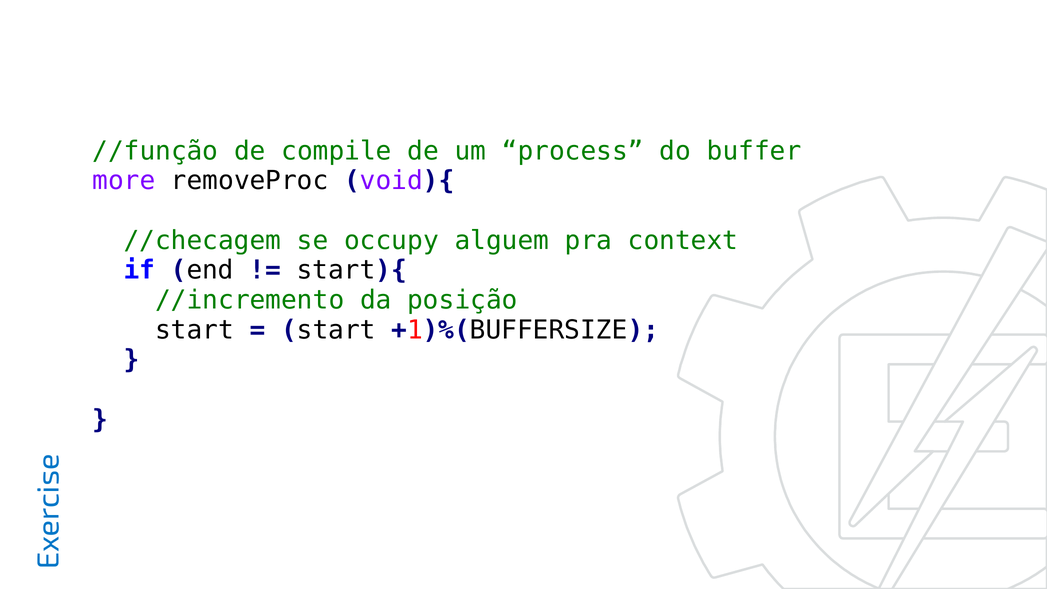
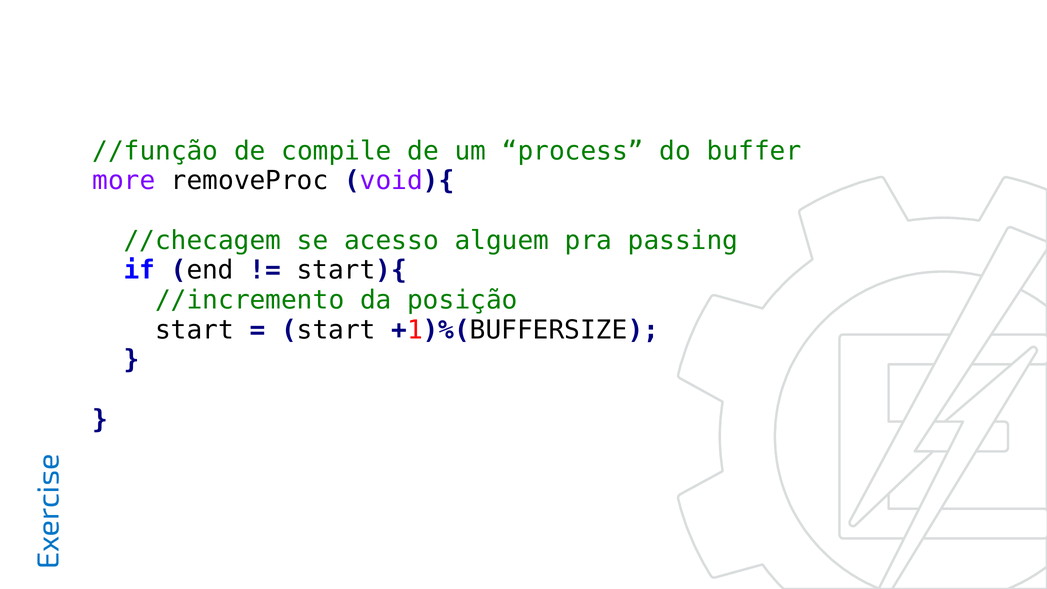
occupy: occupy -> acesso (392, 240)
context: context -> passing (683, 240)
